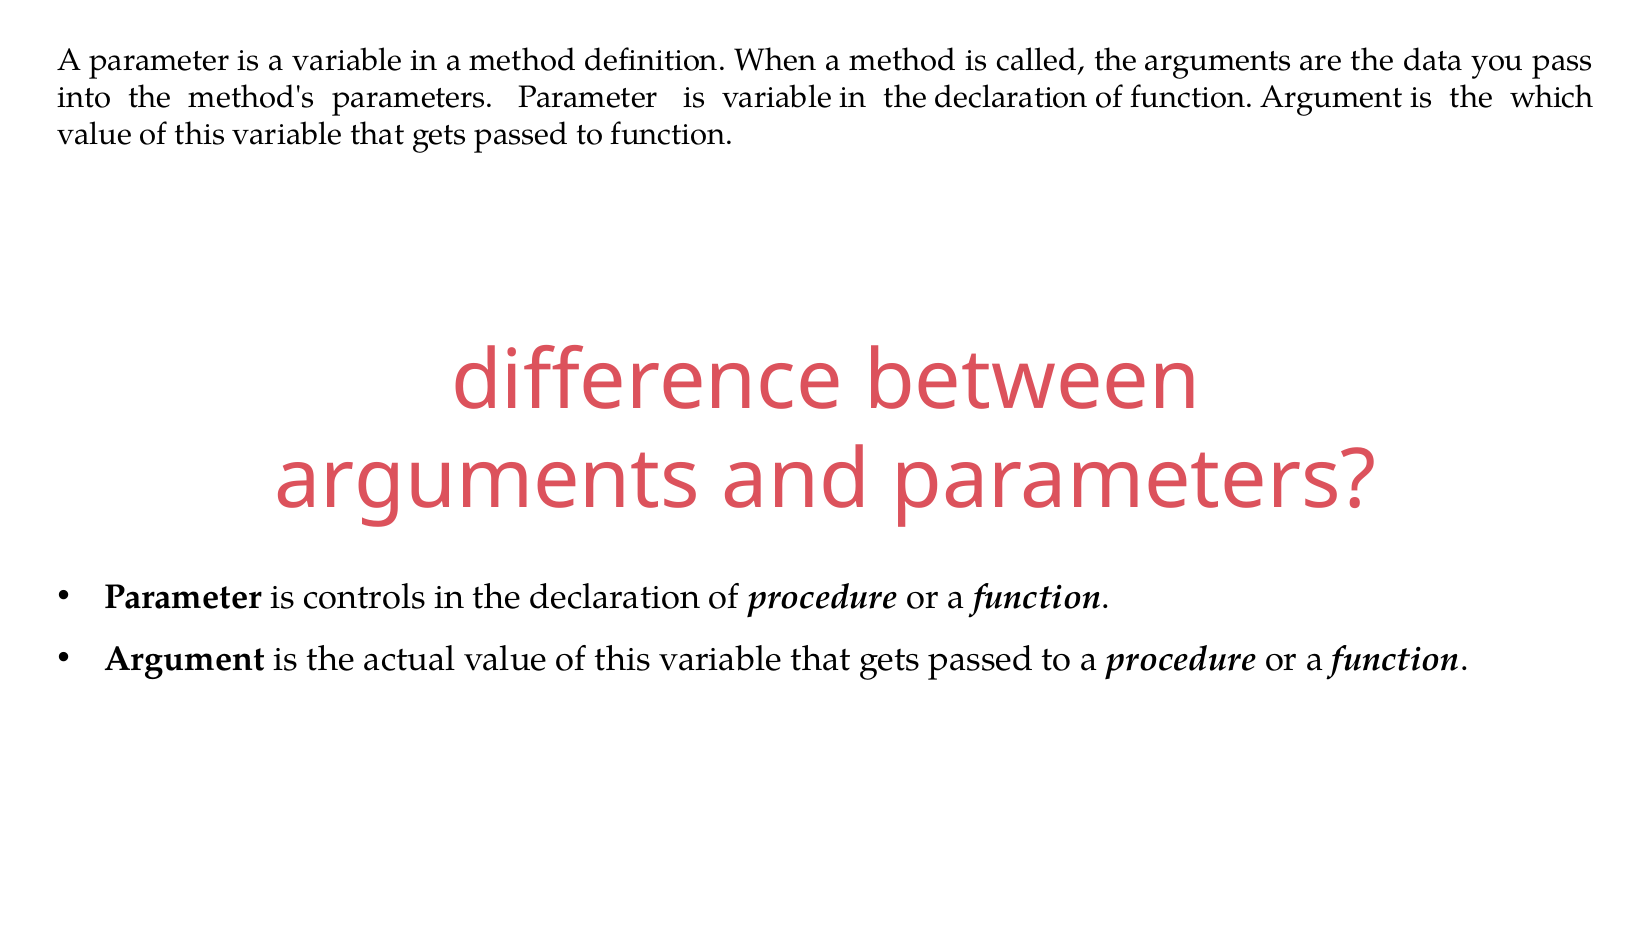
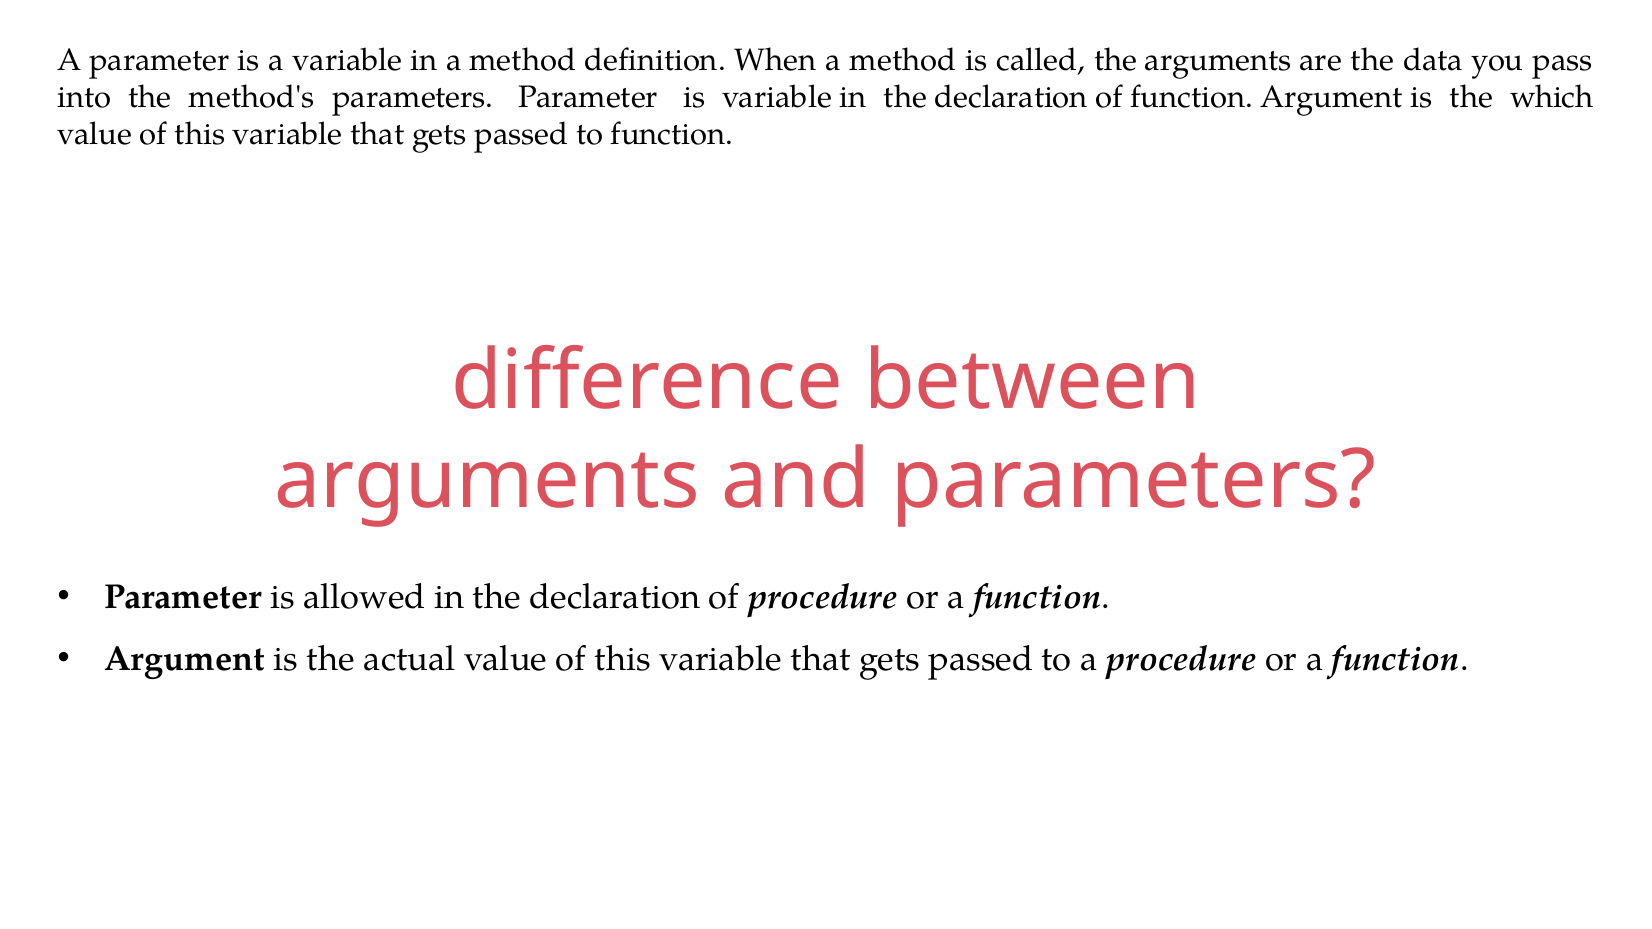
controls: controls -> allowed (365, 597)
